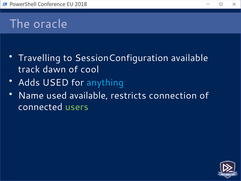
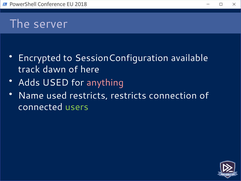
oracle: oracle -> server (50, 24)
Travelling: Travelling -> Encrypted (39, 58)
cool: cool -> here (90, 69)
anything colour: light blue -> pink (105, 82)
used available: available -> restricts (89, 96)
